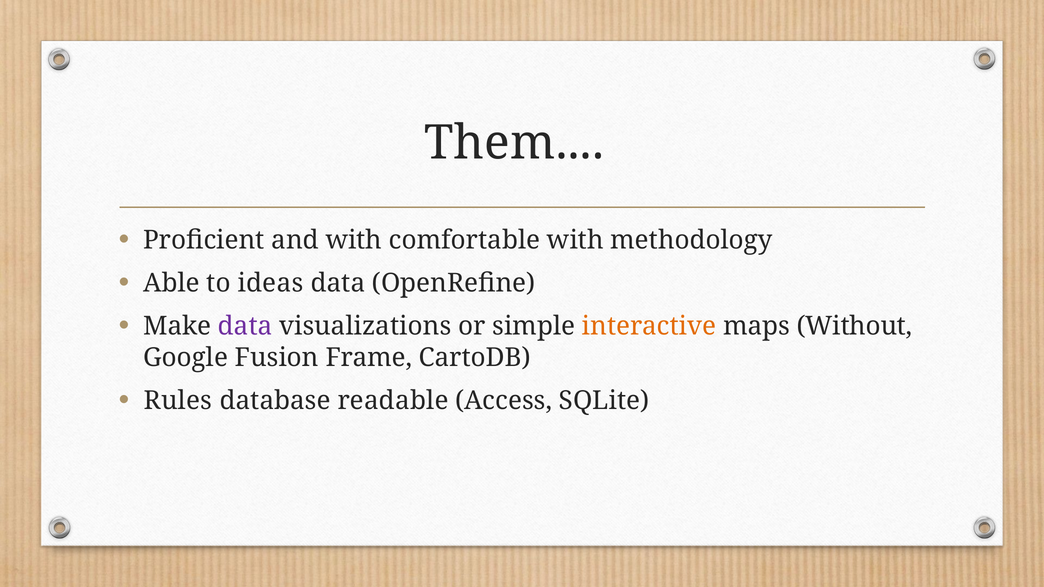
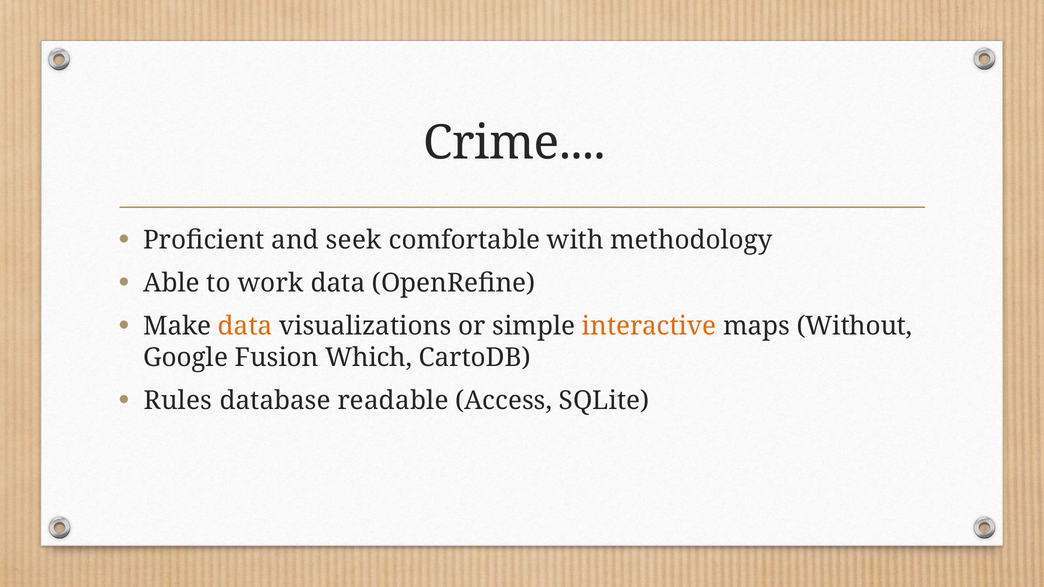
Them: Them -> Crime (514, 143)
and with: with -> seek (354, 240)
ideas: ideas -> work (271, 283)
data colour: purple -> orange (245, 326)
Frame: Frame -> Which (369, 358)
